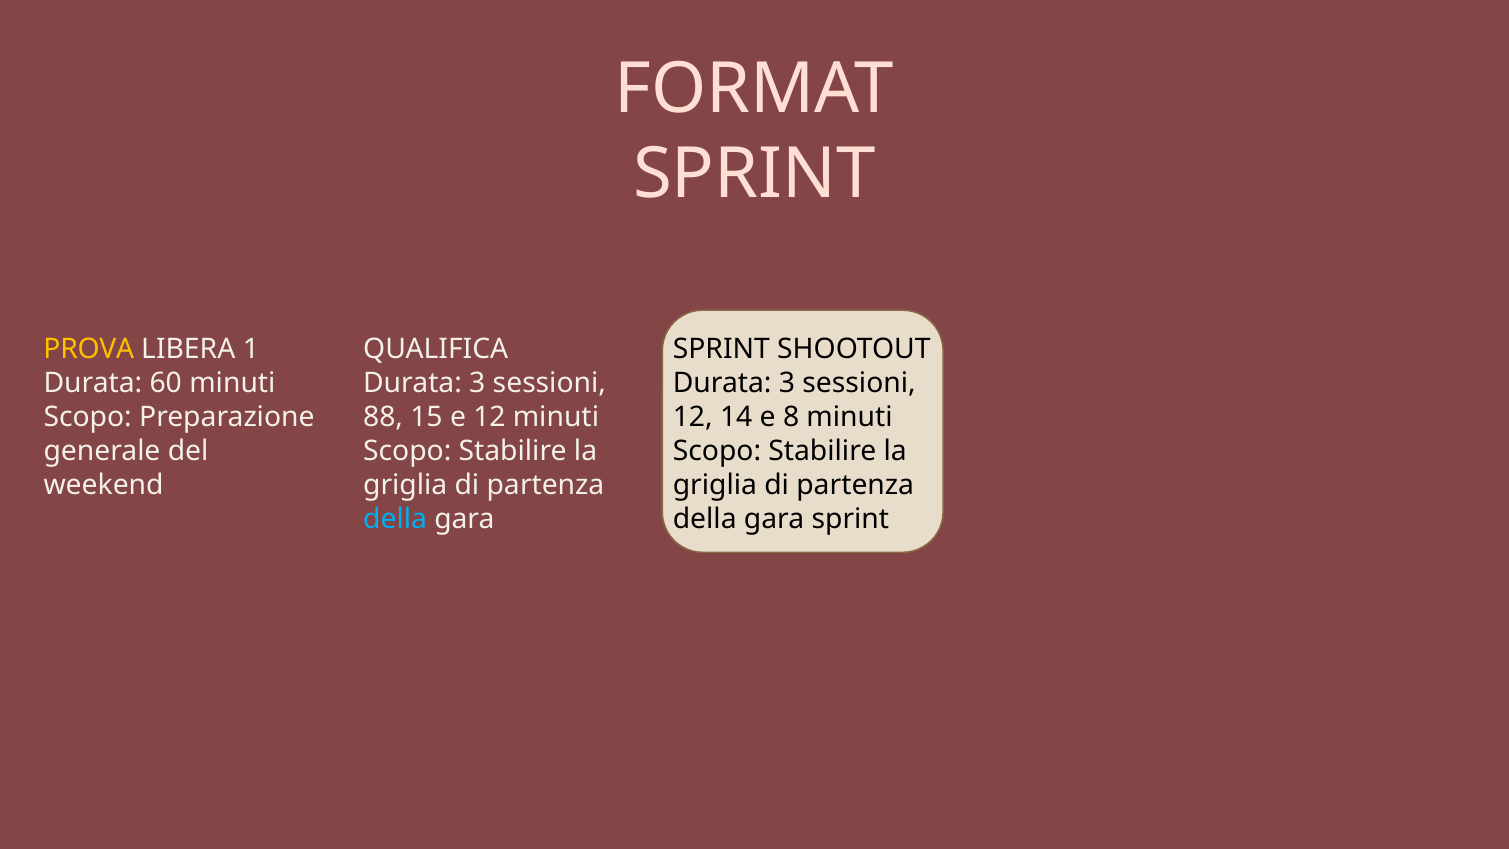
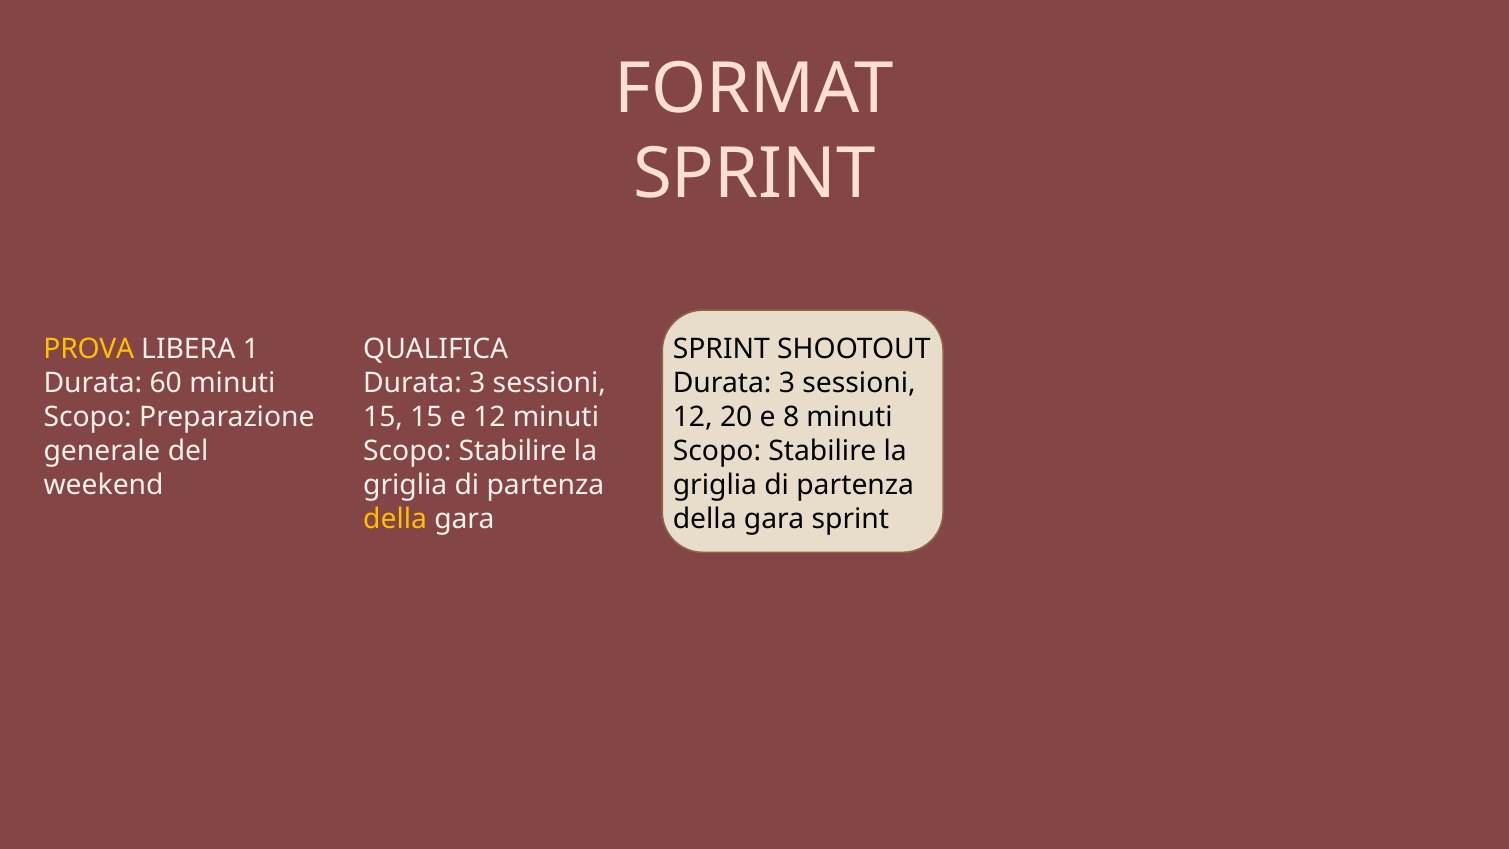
88: 88 -> 15 (383, 417)
14: 14 -> 20 (736, 417)
della colour: light blue -> yellow (395, 519)
